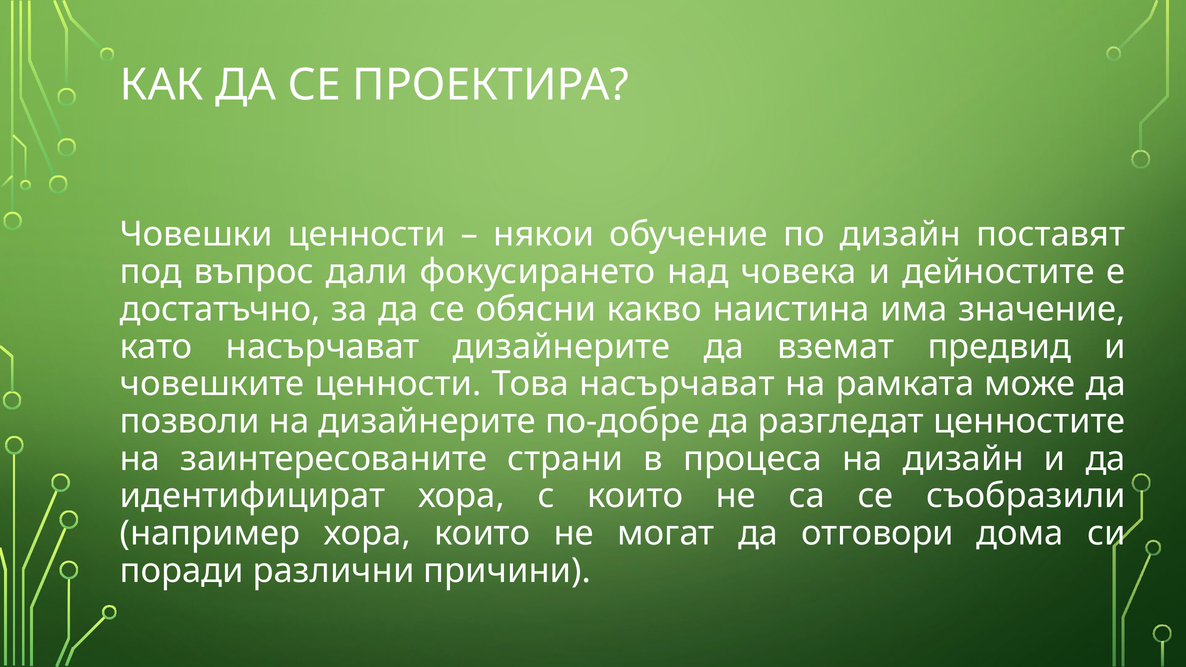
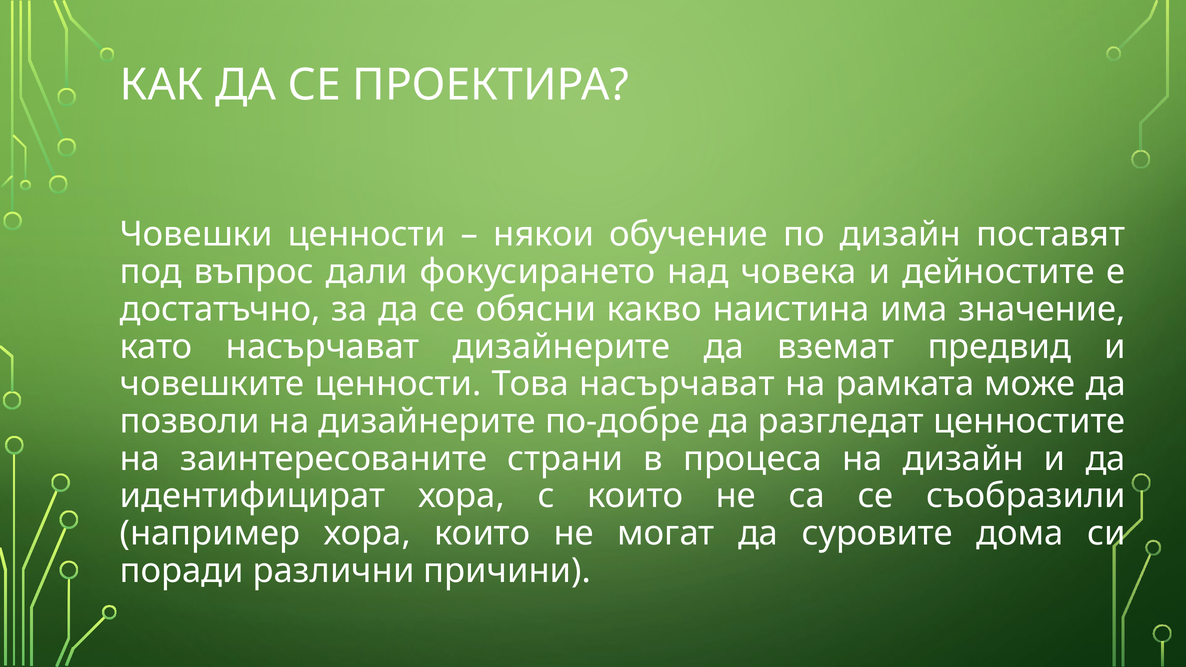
отговори: отговори -> суровите (877, 534)
